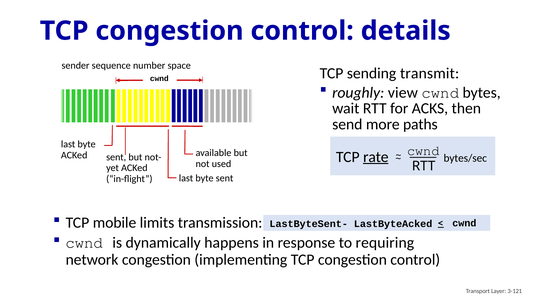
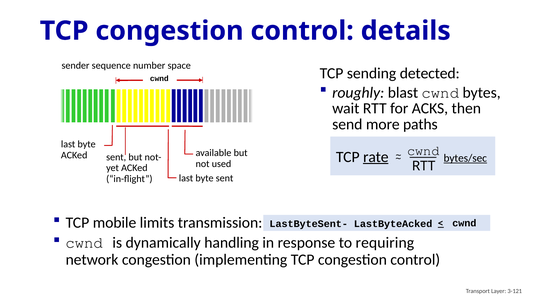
transmit: transmit -> detected (430, 74)
view: view -> blast (403, 93)
bytes/sec underline: none -> present (465, 159)
happens: happens -> handling (232, 243)
